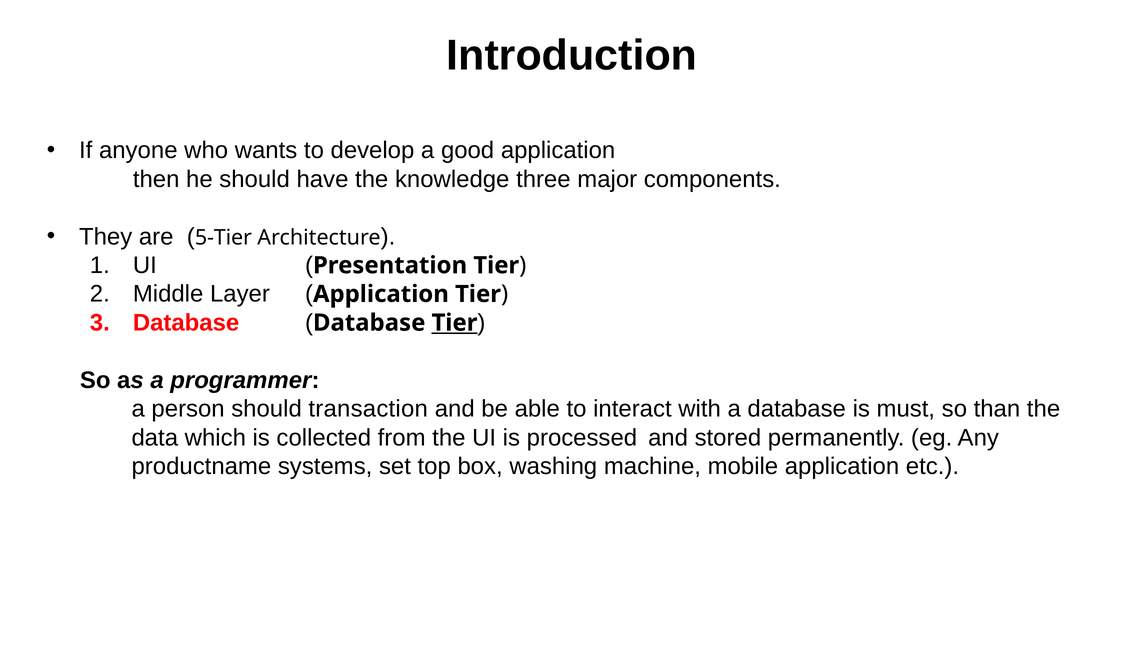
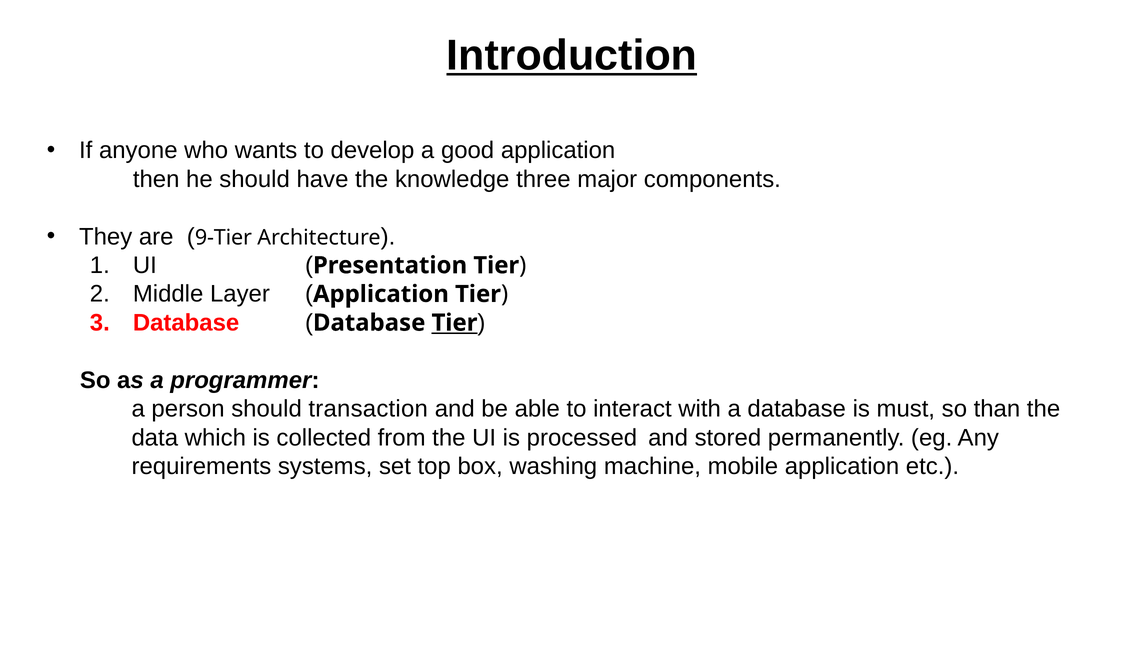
Introduction underline: none -> present (572, 56)
5-Tier: 5-Tier -> 9-Tier (223, 237)
productname: productname -> requirements (201, 466)
